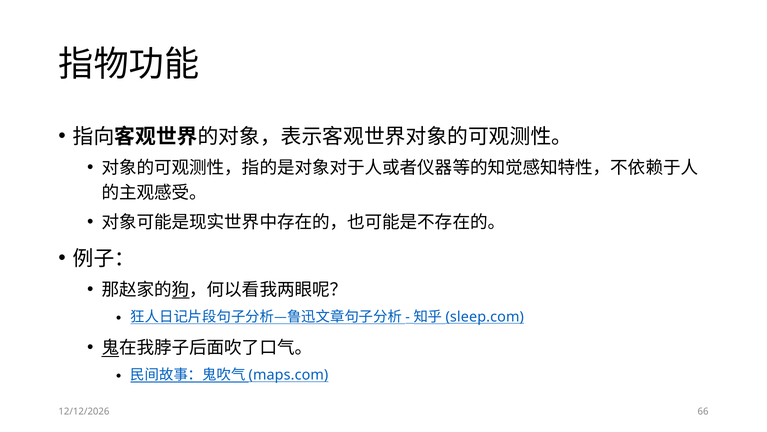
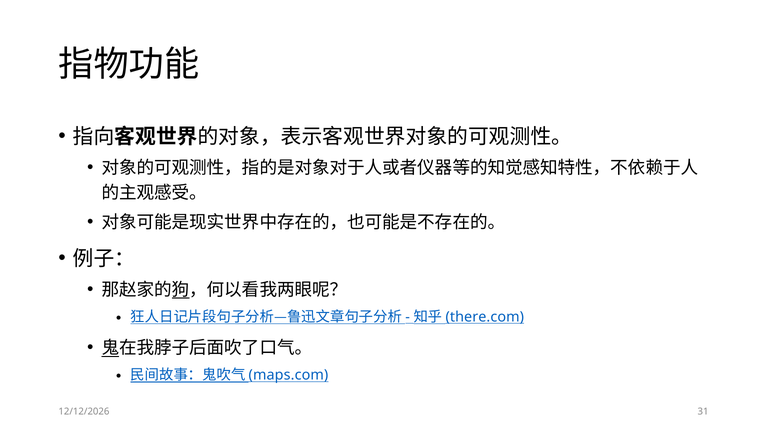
sleep.com: sleep.com -> there.com (485, 316)
66: 66 -> 31 (703, 411)
